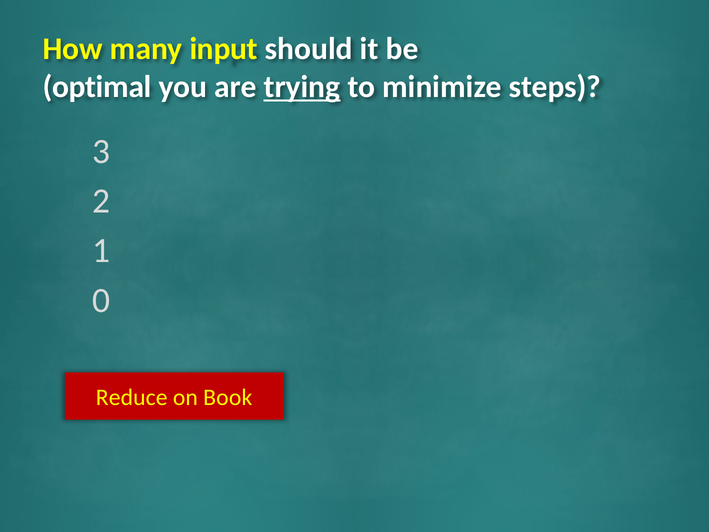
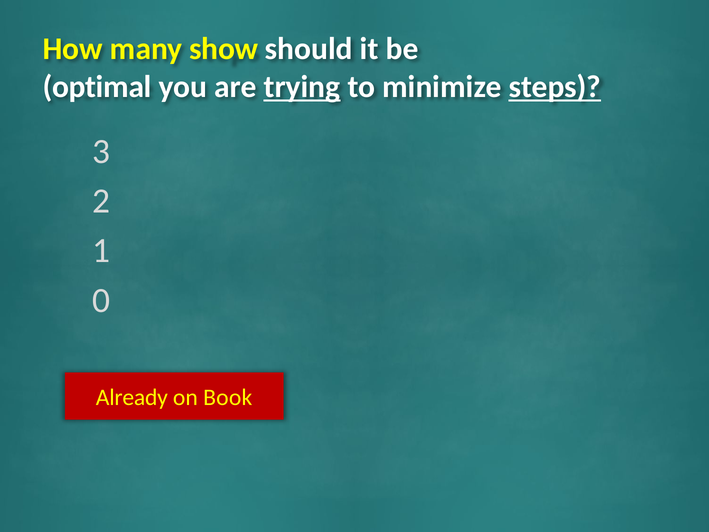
input: input -> show (224, 49)
steps underline: none -> present (555, 87)
Reduce: Reduce -> Already (132, 398)
